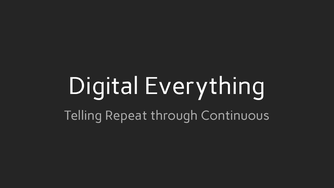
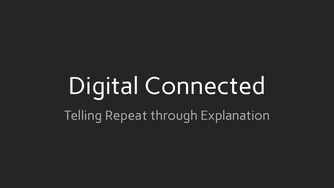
Everything: Everything -> Connected (205, 86)
Continuous: Continuous -> Explanation (235, 116)
